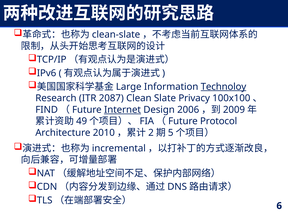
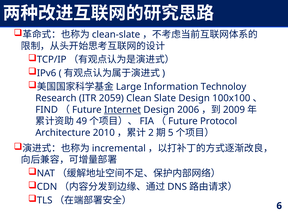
Technoloy underline: present -> none (223, 87)
2087: 2087 -> 2059 (111, 98)
Slate Privacy: Privacy -> Design (194, 98)
